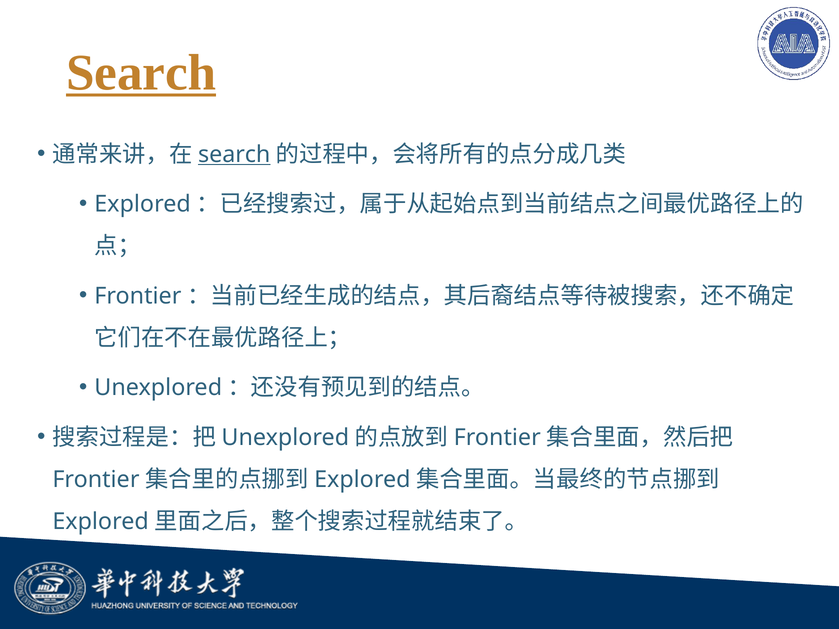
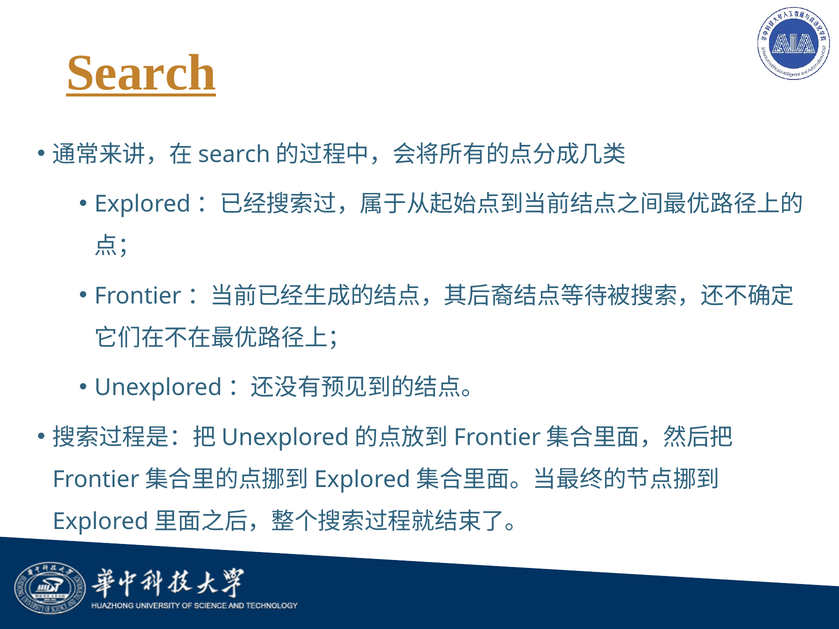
search underline: present -> none (234, 154)
